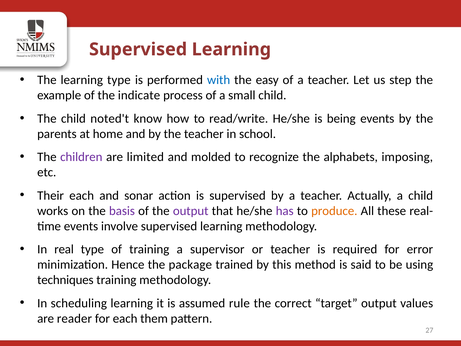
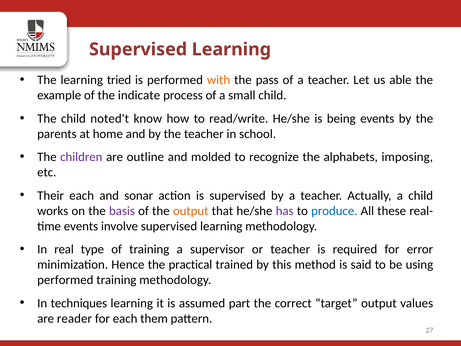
learning type: type -> tried (119, 80)
with colour: blue -> orange (219, 80)
easy: easy -> pass (267, 80)
step: step -> able (400, 80)
limited: limited -> outline (145, 157)
output colour: purple -> orange (191, 211)
produce colour: orange -> blue (334, 211)
package: package -> practical (190, 264)
techniques: techniques -> performed (65, 280)
scheduling: scheduling -> techniques (79, 303)
rule: rule -> part (239, 303)
